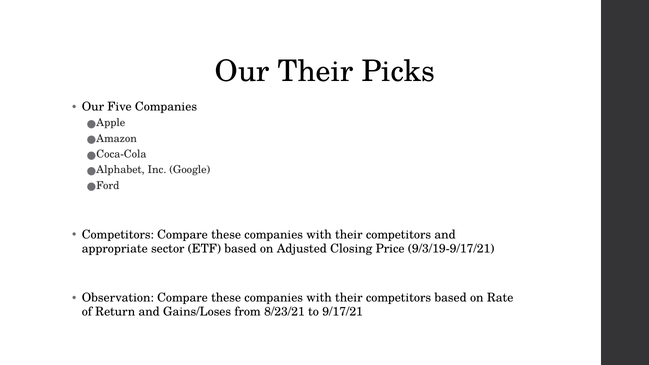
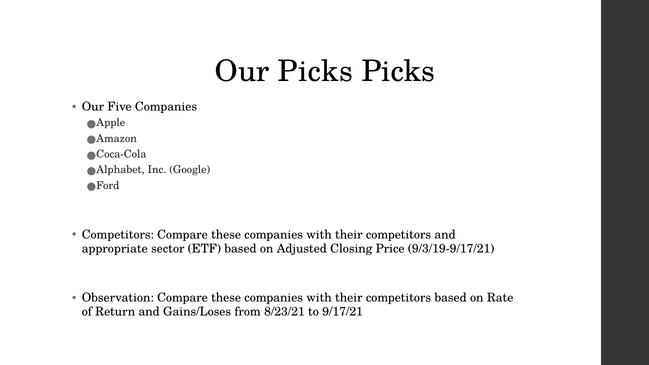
Our Their: Their -> Picks (315, 71)
